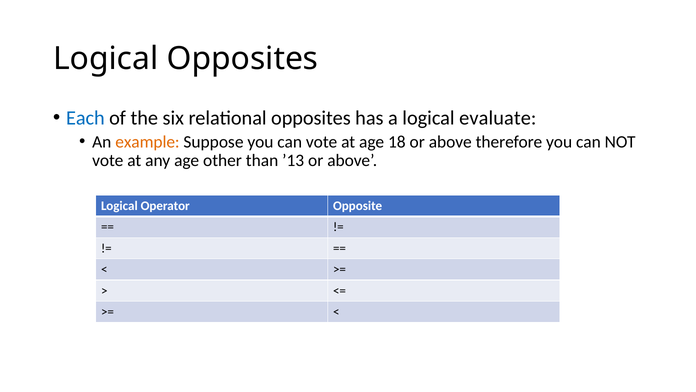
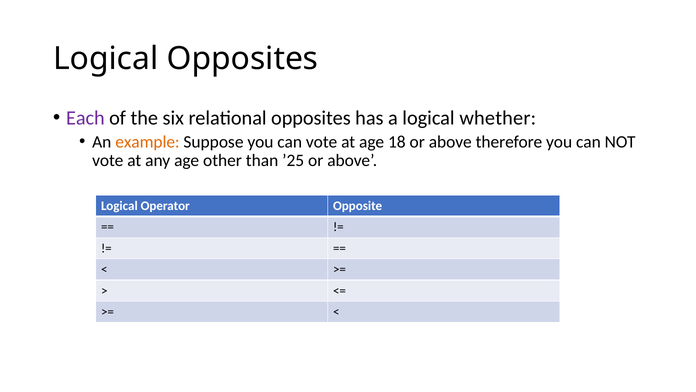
Each colour: blue -> purple (85, 118)
evaluate: evaluate -> whether (498, 118)
’13: ’13 -> ’25 (293, 160)
